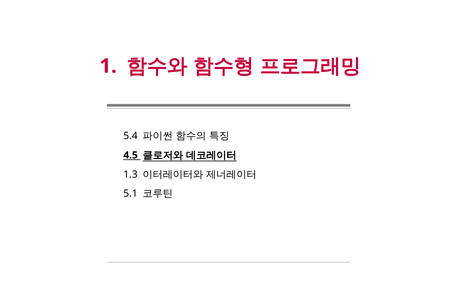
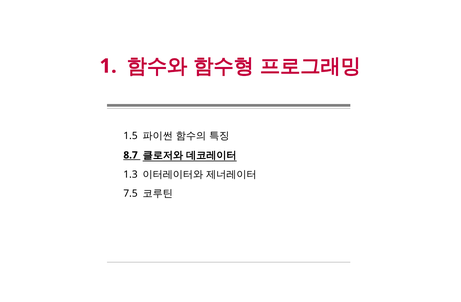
5.4: 5.4 -> 1.5 (131, 136)
4.5: 4.5 -> 8.7 (131, 156)
5.1: 5.1 -> 7.5 (131, 194)
